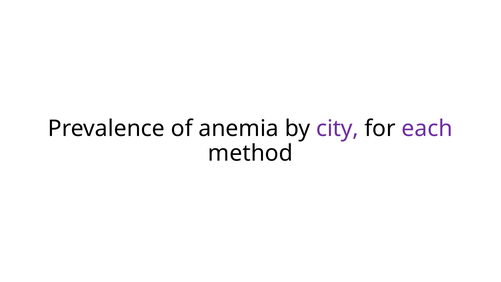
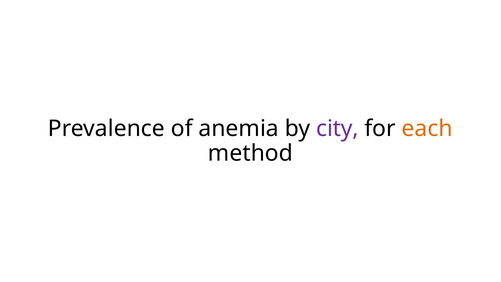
each colour: purple -> orange (427, 128)
